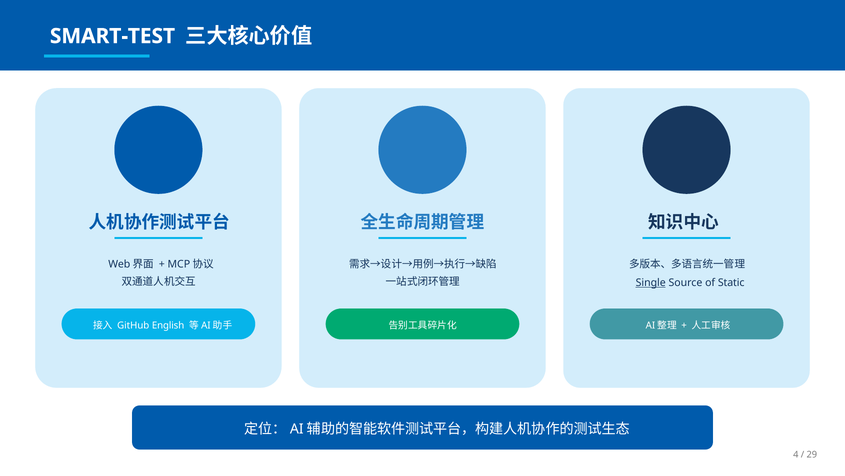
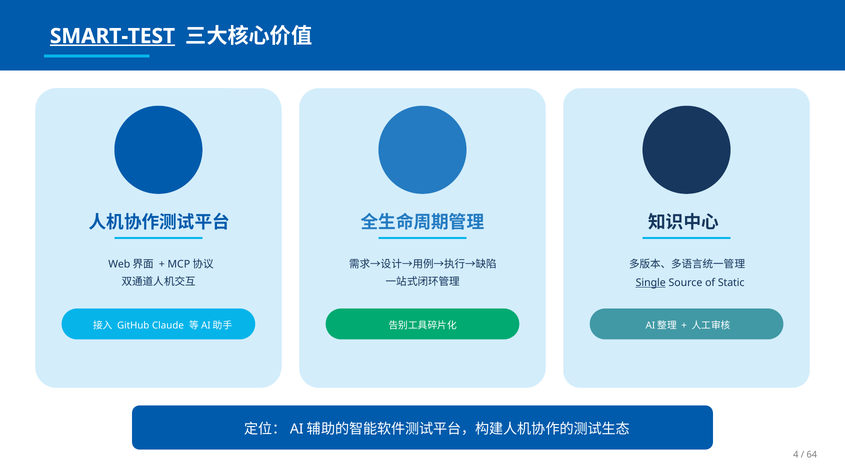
SMART-TEST underline: none -> present (112, 36)
English: English -> Claude (168, 325)
29: 29 -> 64 (812, 454)
